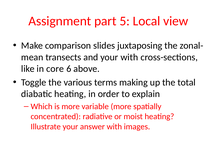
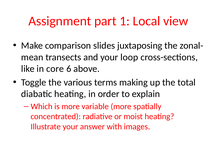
5: 5 -> 1 (125, 21)
your with: with -> loop (129, 57)
